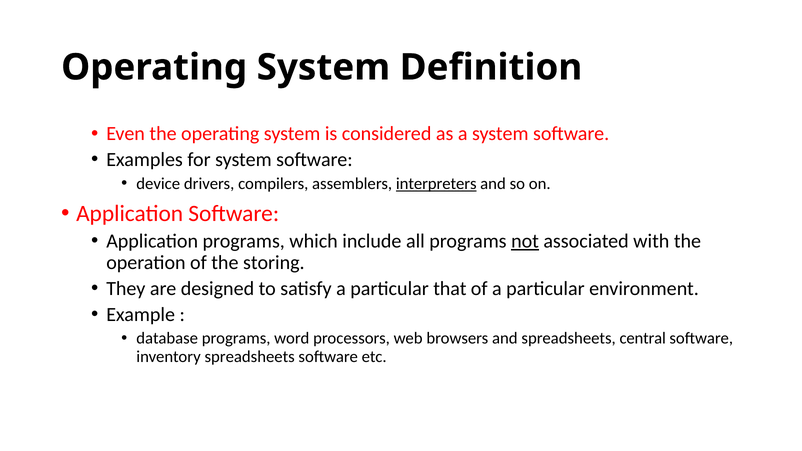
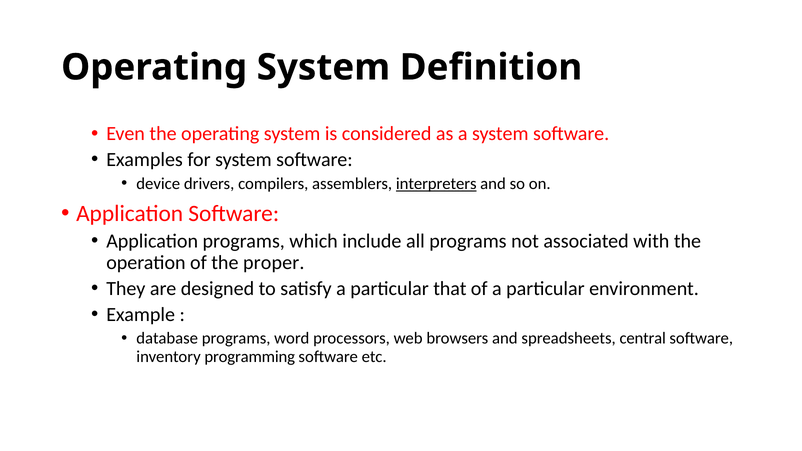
not underline: present -> none (525, 241)
storing: storing -> proper (274, 263)
inventory spreadsheets: spreadsheets -> programming (250, 357)
